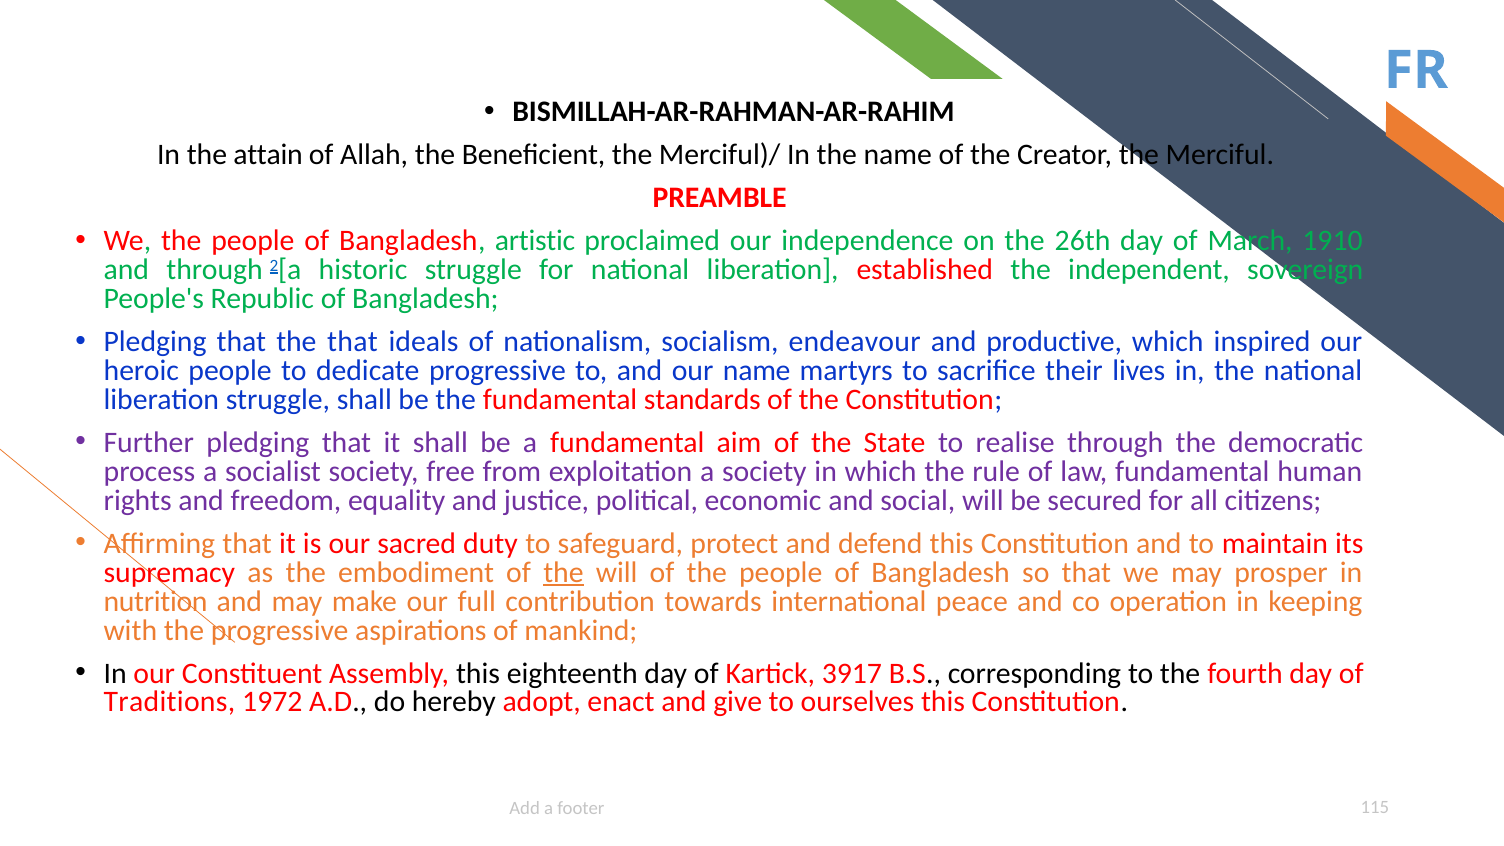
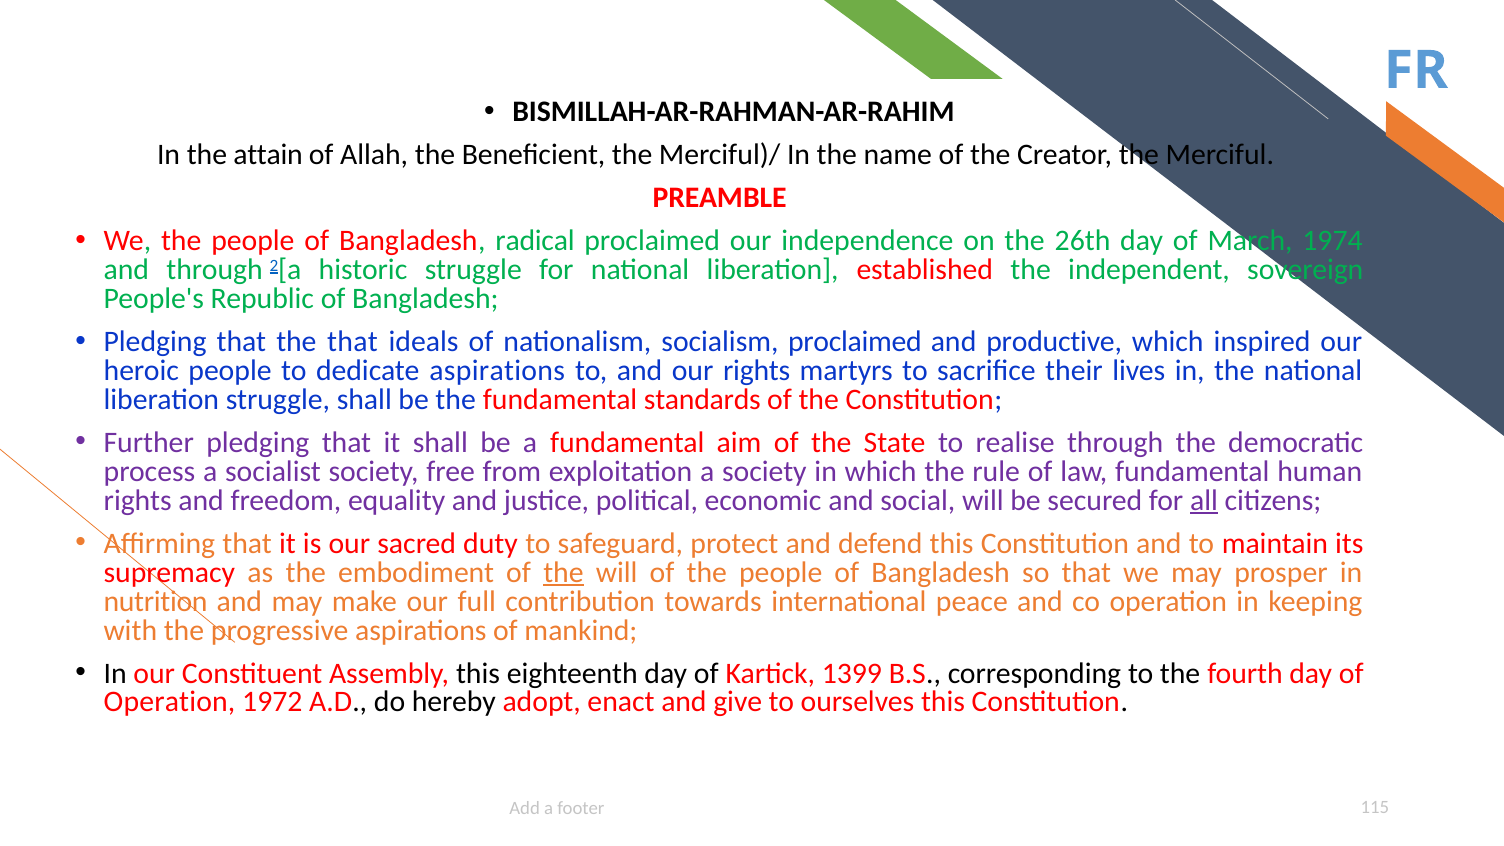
artistic: artistic -> radical (535, 241)
1910: 1910 -> 1974 (1333, 241)
socialism endeavour: endeavour -> proclaimed (855, 342)
dedicate progressive: progressive -> aspirations (497, 371)
our name: name -> rights (757, 371)
all underline: none -> present (1204, 501)
3917: 3917 -> 1399 (852, 673)
Traditions: Traditions -> Operation (170, 702)
